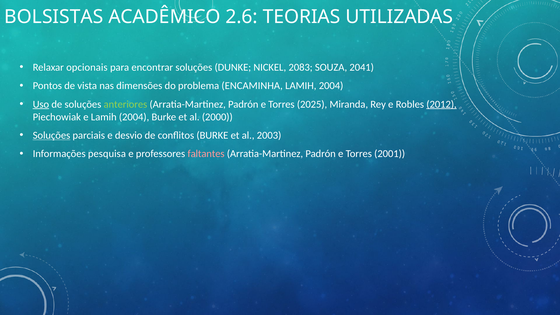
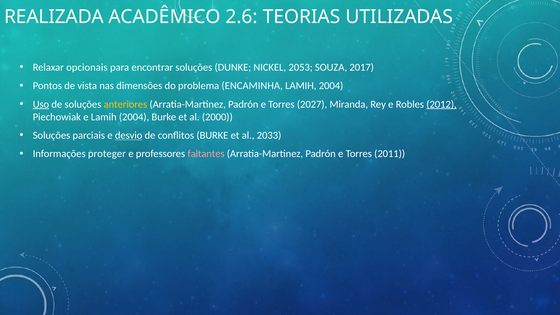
BOLSISTAS: BOLSISTAS -> REALIZADA (54, 17)
2083: 2083 -> 2053 (301, 67)
2041: 2041 -> 2017 (362, 67)
anteriores colour: light green -> yellow (125, 104)
2025: 2025 -> 2027 (312, 104)
Soluções underline: present -> none (51, 135)
desvio underline: none -> present (129, 135)
2003: 2003 -> 2033 (269, 135)
pesquisa: pesquisa -> proteger (107, 154)
2001: 2001 -> 2011 (390, 154)
